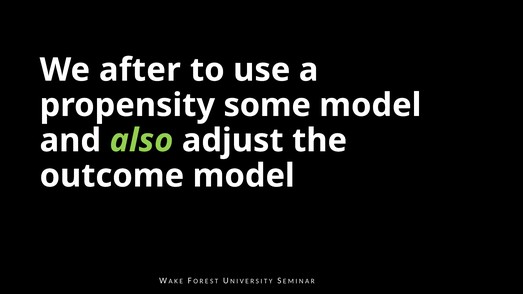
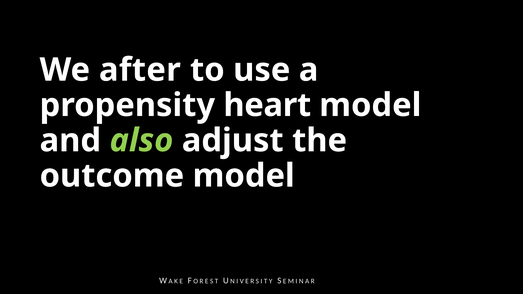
some: some -> heart (267, 105)
